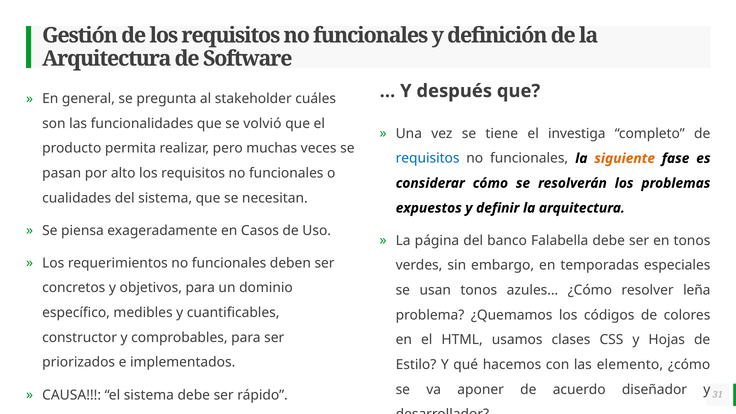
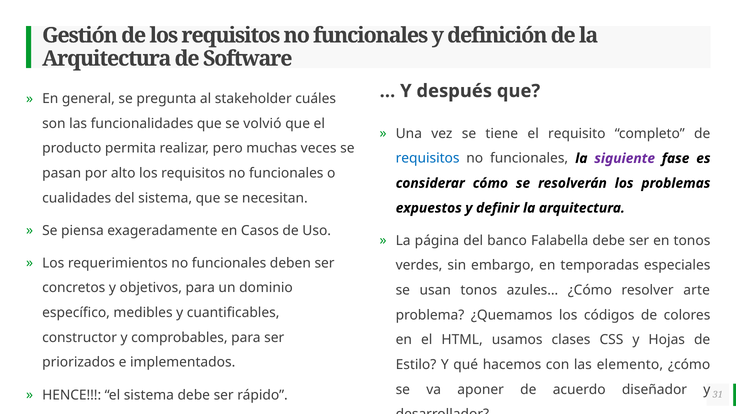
investiga: investiga -> requisito (577, 134)
siguiente colour: orange -> purple (625, 158)
leña: leña -> arte (697, 290)
CAUSA: CAUSA -> HENCE (72, 395)
